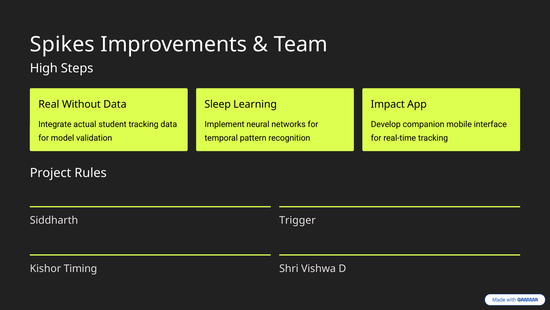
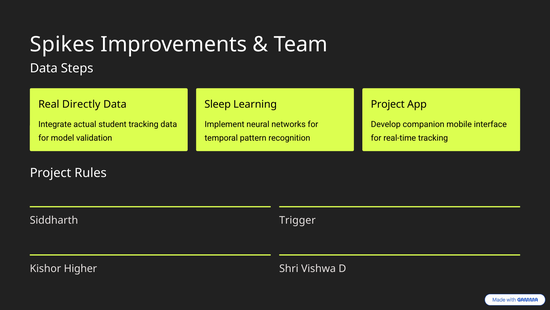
High: High -> Data (44, 68)
Without: Without -> Directly (81, 104)
Impact: Impact -> Project (388, 104)
Timing: Timing -> Higher (80, 268)
